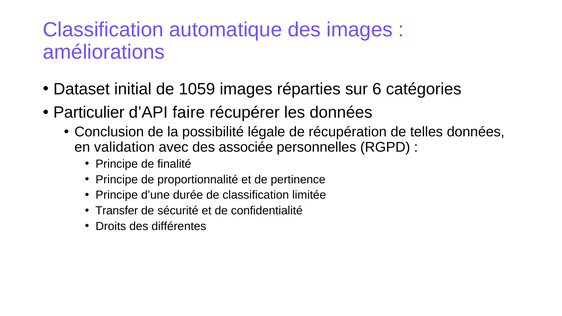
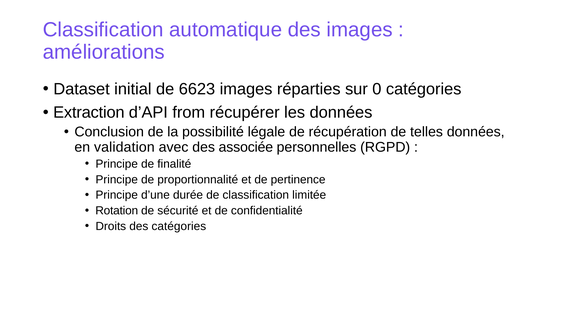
1059: 1059 -> 6623 (197, 89)
6: 6 -> 0 (377, 89)
Particulier: Particulier -> Extraction (89, 113)
faire: faire -> from (189, 113)
Transfer: Transfer -> Rotation (117, 211)
des différentes: différentes -> catégories (179, 226)
